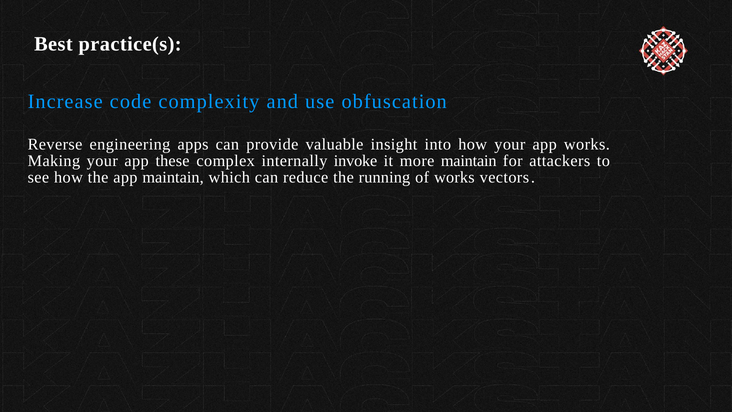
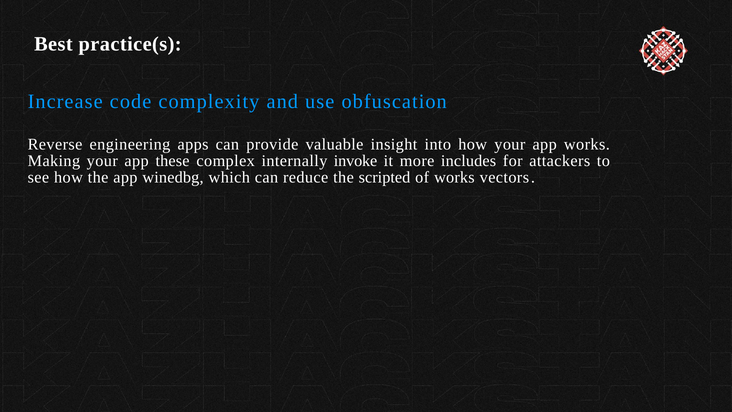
more maintain: maintain -> includes (469, 161)
app maintain: maintain -> winedbg (173, 177)
running: running -> scripted (385, 177)
